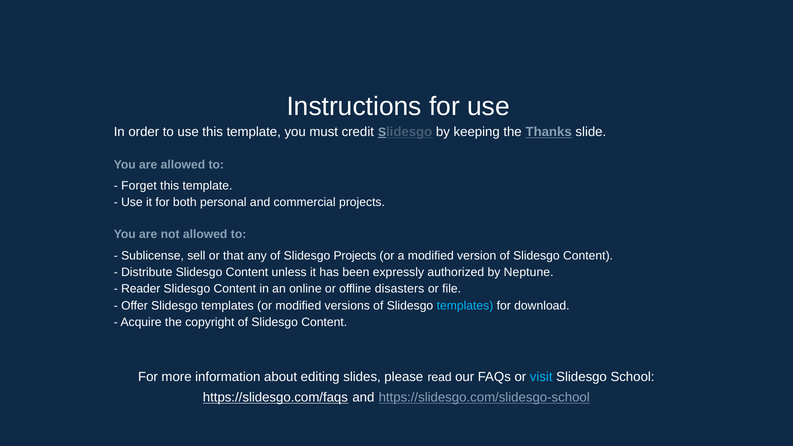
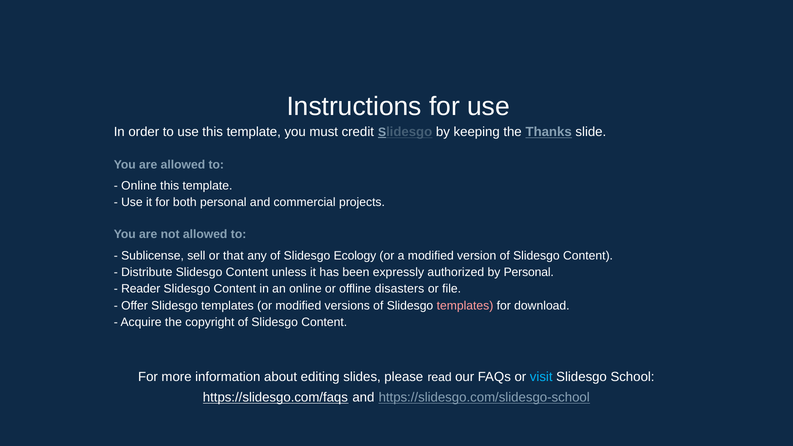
Forget: Forget -> Online (139, 186)
Slidesgo Projects: Projects -> Ecology (355, 256)
by Neptune: Neptune -> Personal (529, 272)
templates colour: light blue -> pink (465, 306)
